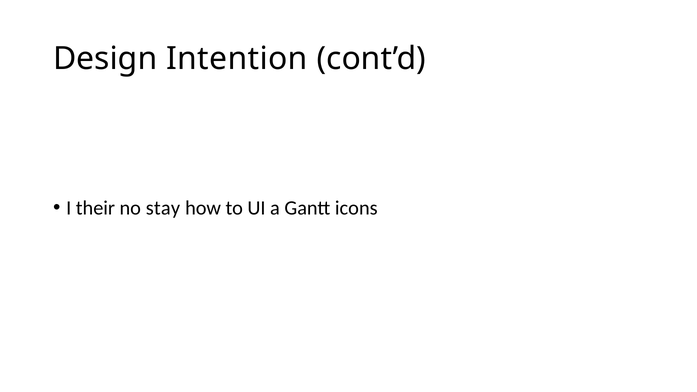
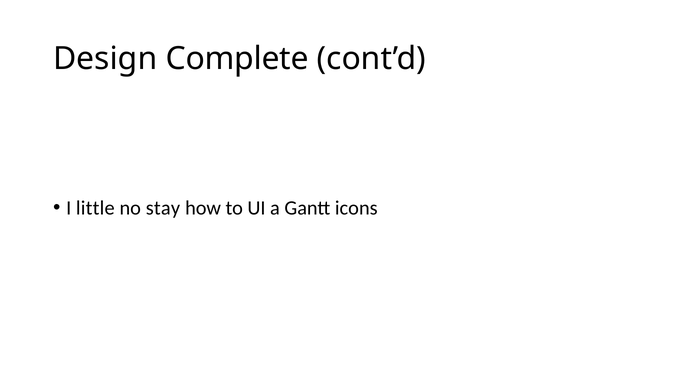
Intention: Intention -> Complete (237, 59)
their: their -> little (95, 208)
